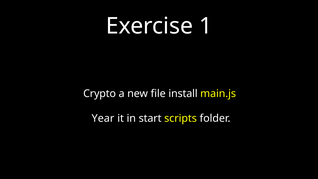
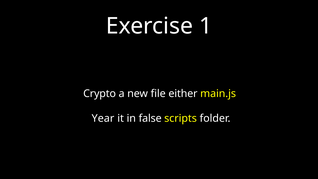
install: install -> either (183, 94)
start: start -> false (150, 118)
